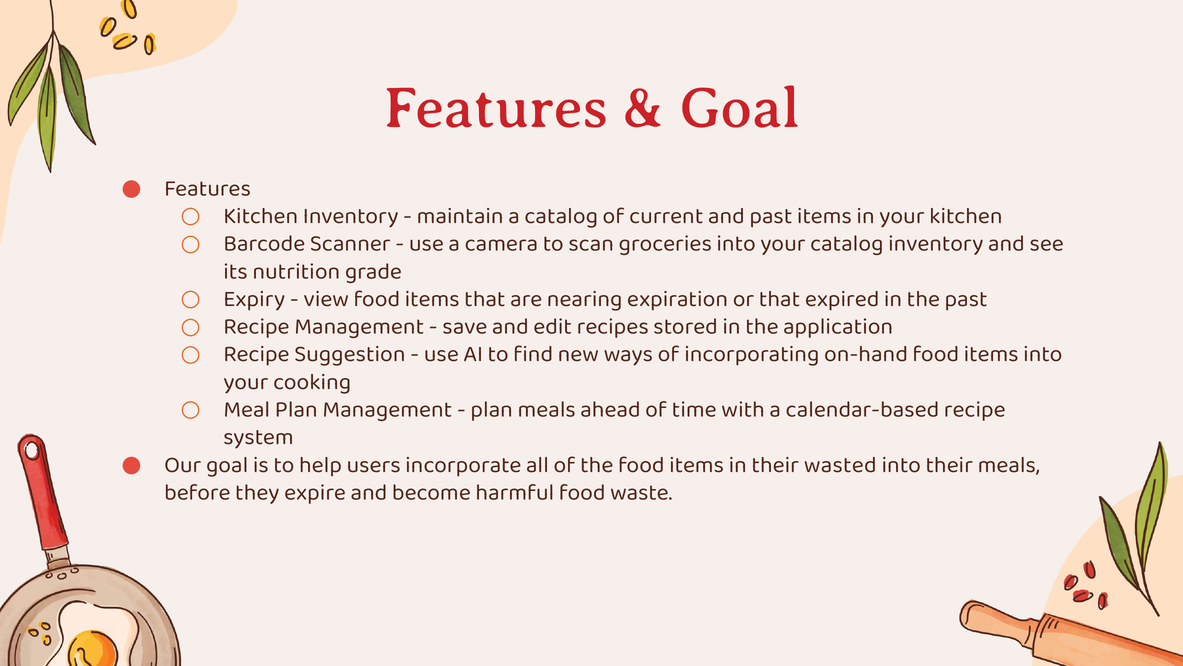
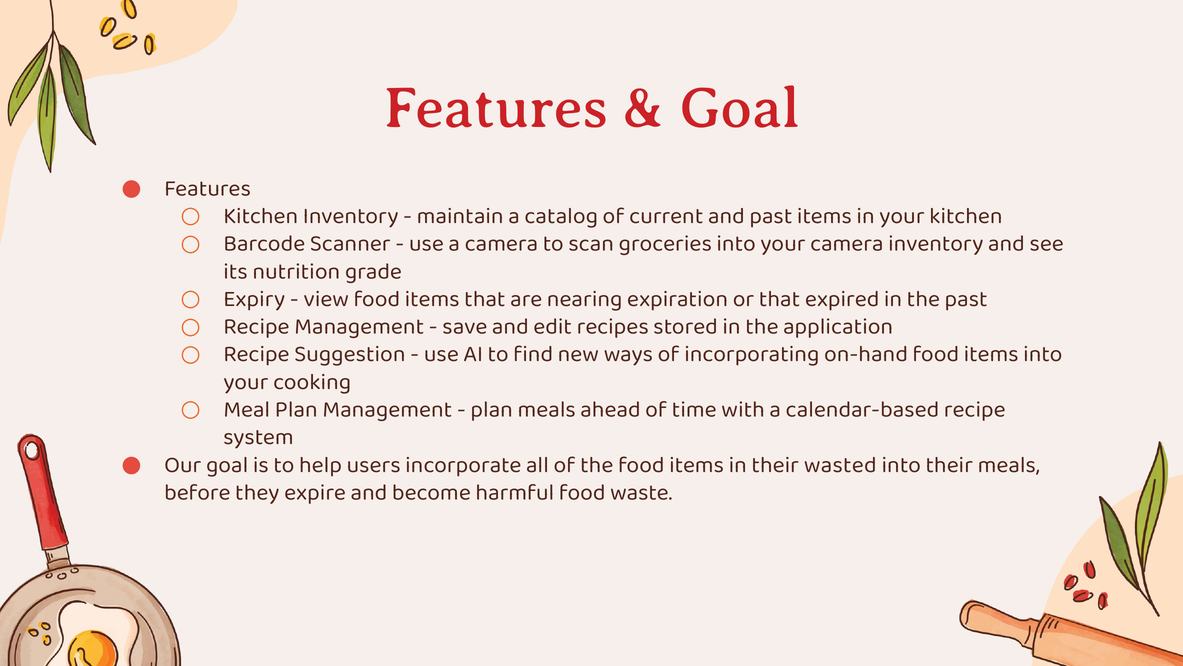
your catalog: catalog -> camera (847, 243)
